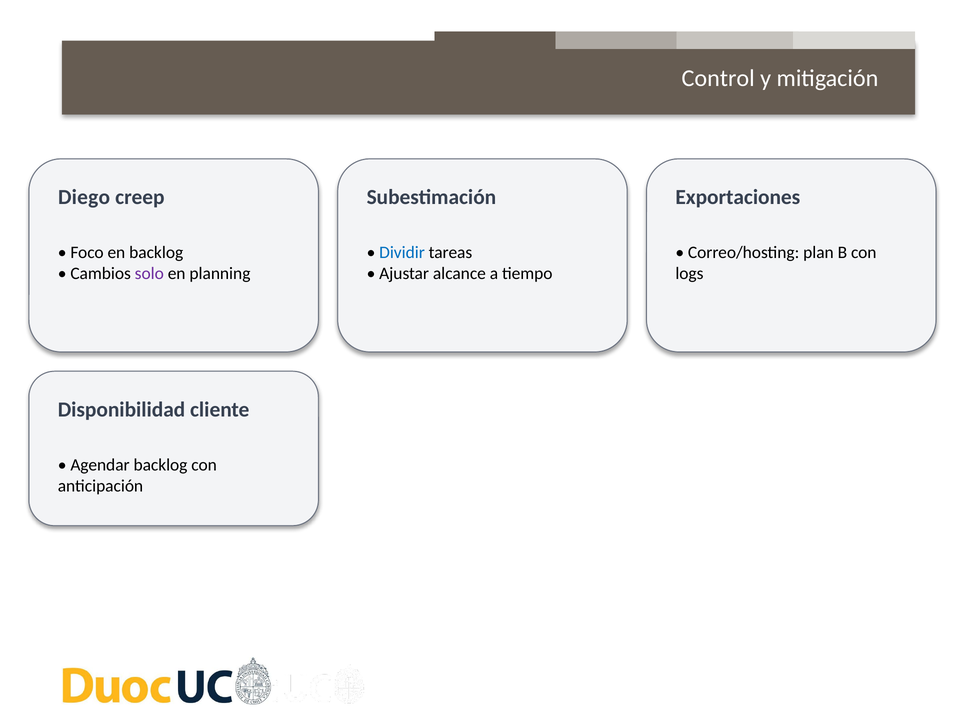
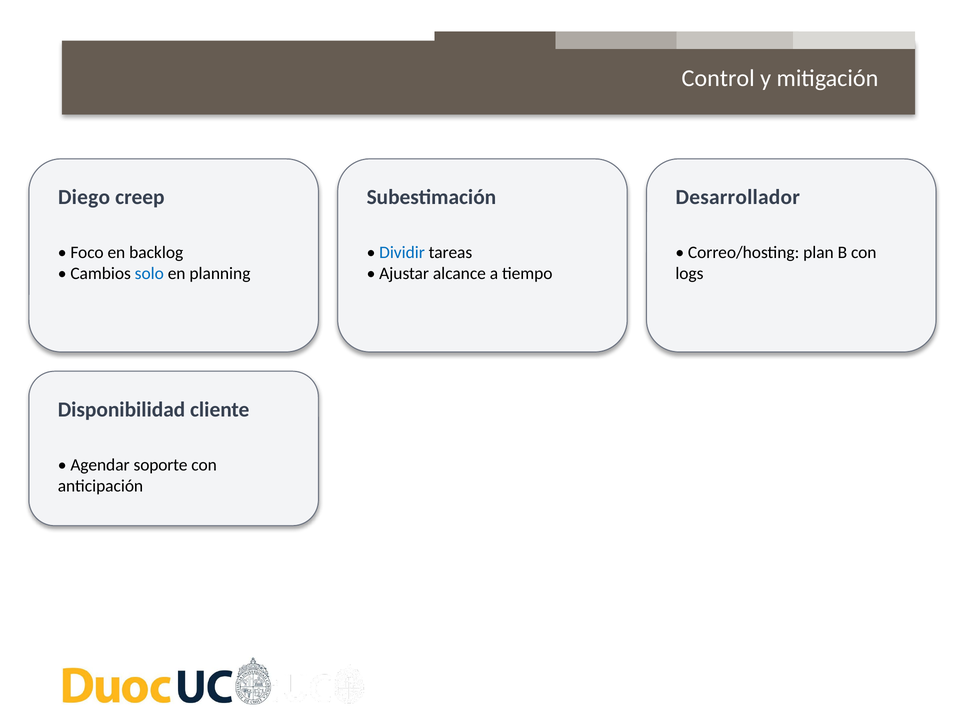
Exportaciones: Exportaciones -> Desarrollador (738, 197)
solo colour: purple -> blue (149, 273)
Agendar backlog: backlog -> soporte (161, 465)
